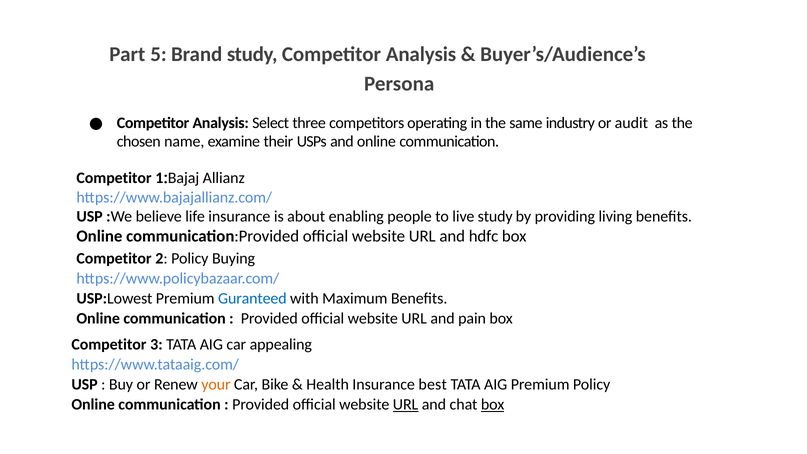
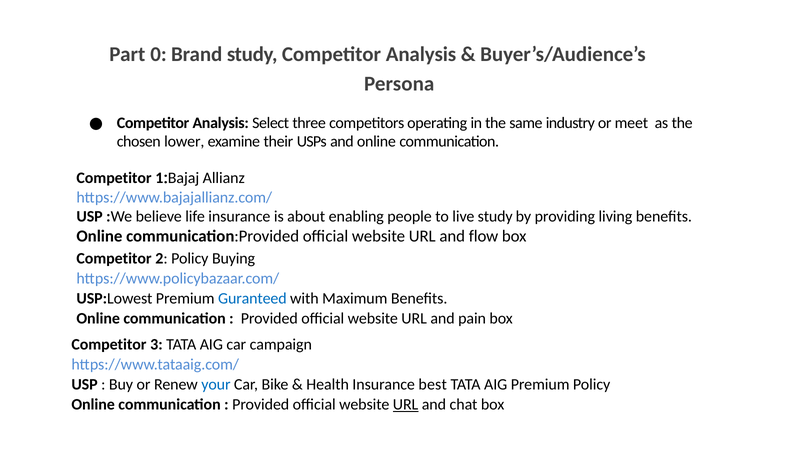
5: 5 -> 0 (159, 54)
audit: audit -> meet (631, 123)
name: name -> lower (184, 142)
hdfc: hdfc -> flow (484, 236)
appealing: appealing -> campaign (281, 344)
your colour: orange -> blue (216, 384)
box underline: present -> none (493, 404)
